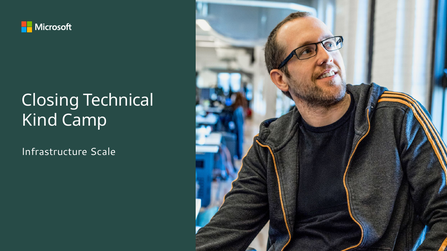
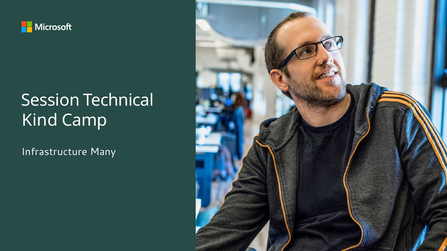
Closing: Closing -> Session (51, 101)
Scale: Scale -> Many (103, 152)
